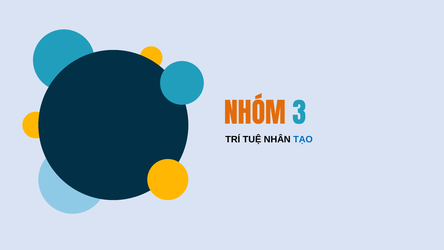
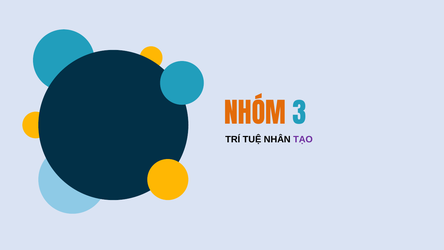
TẠO colour: blue -> purple (303, 139)
